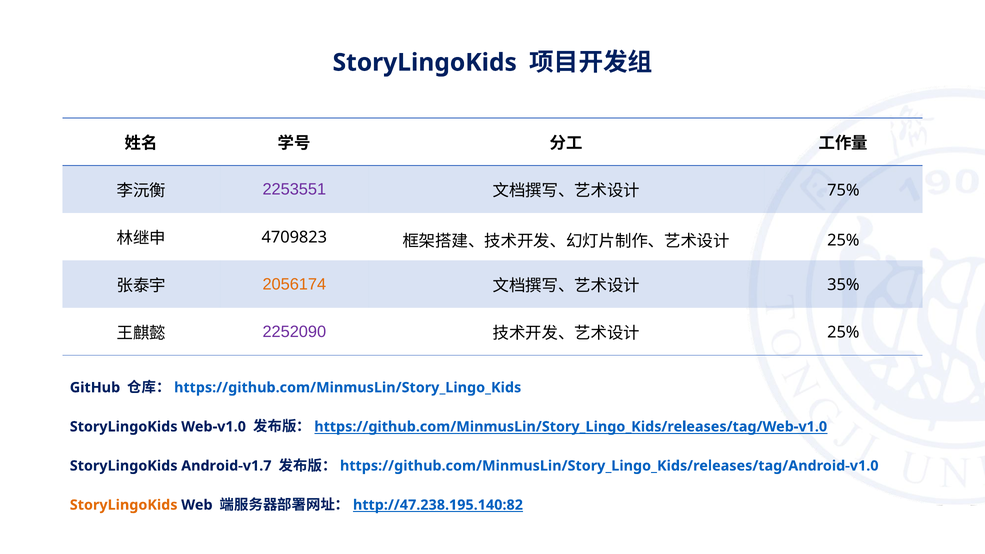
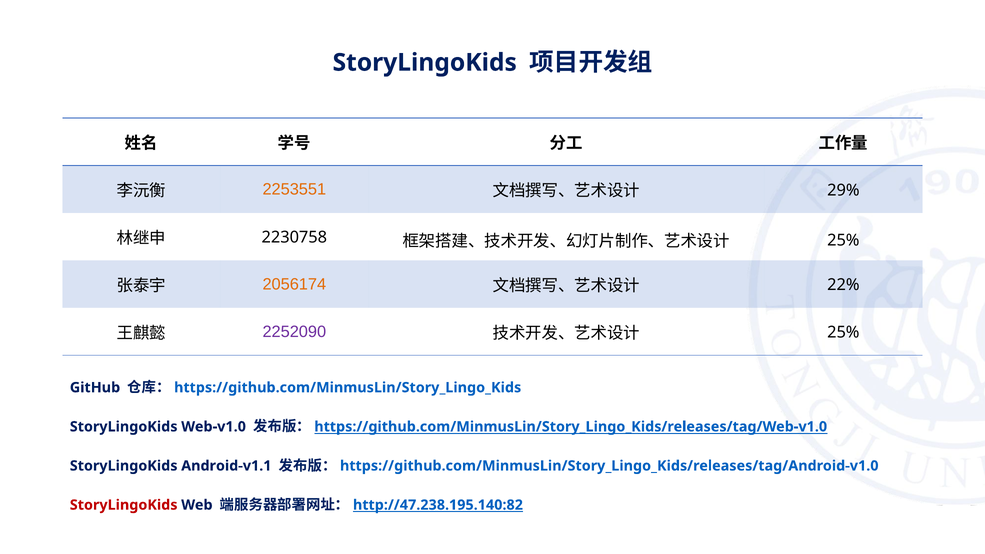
2253551 colour: purple -> orange (294, 189)
75%: 75% -> 29% (843, 190)
4709823: 4709823 -> 2230758 (294, 238)
35%: 35% -> 22% (843, 285)
Android-v1.7: Android-v1.7 -> Android-v1.1 (226, 466)
StoryLingoKids colour: orange -> red (124, 505)
